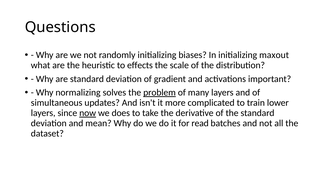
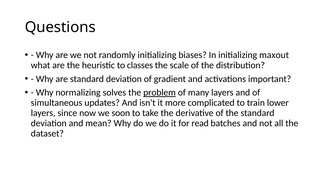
effects: effects -> classes (140, 65)
now underline: present -> none (88, 113)
does: does -> soon (121, 113)
